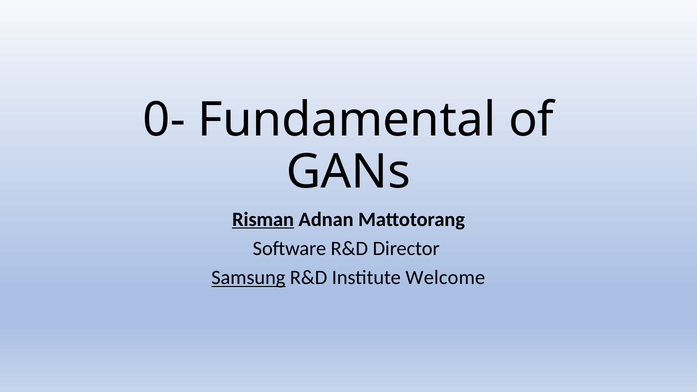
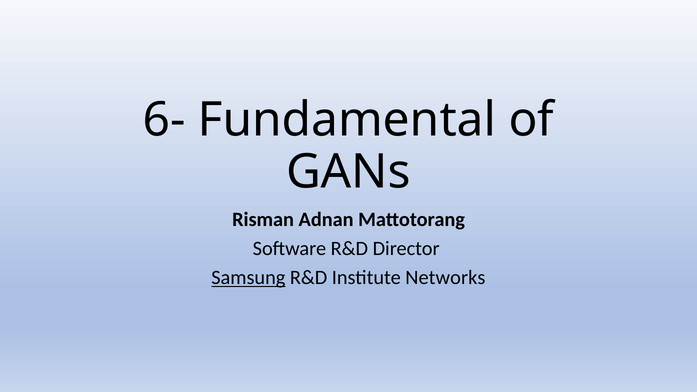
0-: 0- -> 6- (164, 120)
Risman underline: present -> none (263, 219)
Welcome: Welcome -> Networks (445, 278)
